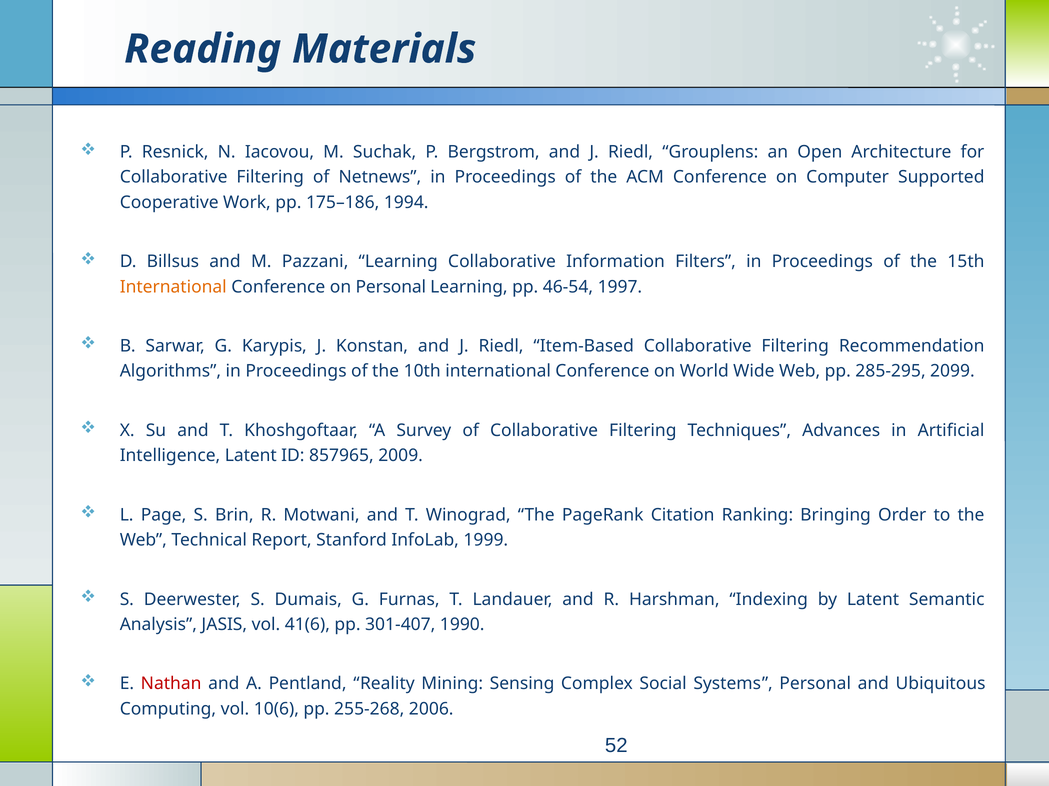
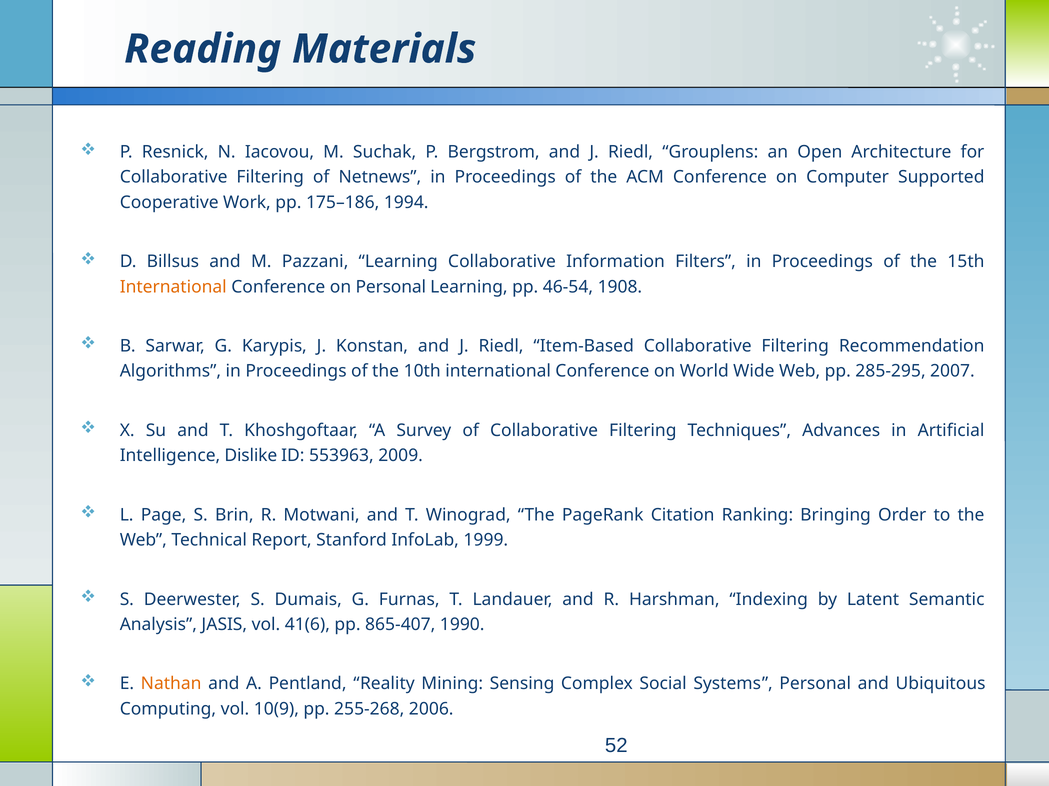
1997: 1997 -> 1908 (620, 287)
2099: 2099 -> 2007 (952, 372)
Intelligence Latent: Latent -> Dislike (251, 456)
857965: 857965 -> 553963 (341, 456)
301-407: 301-407 -> 865-407 (400, 625)
Nathan colour: red -> orange (171, 684)
10(6: 10(6 -> 10(9 (276, 710)
